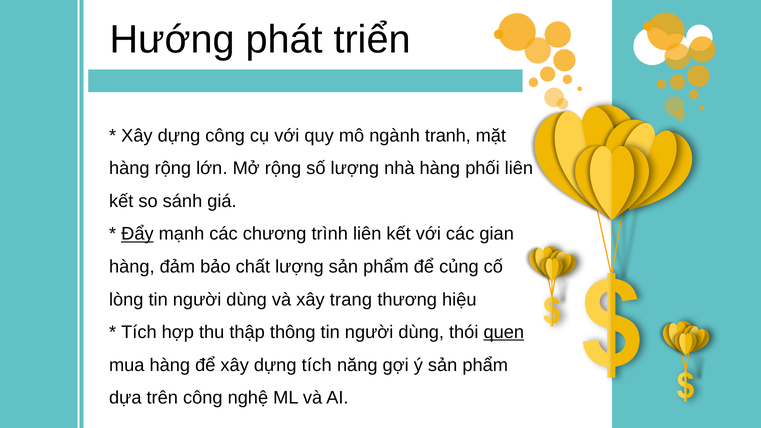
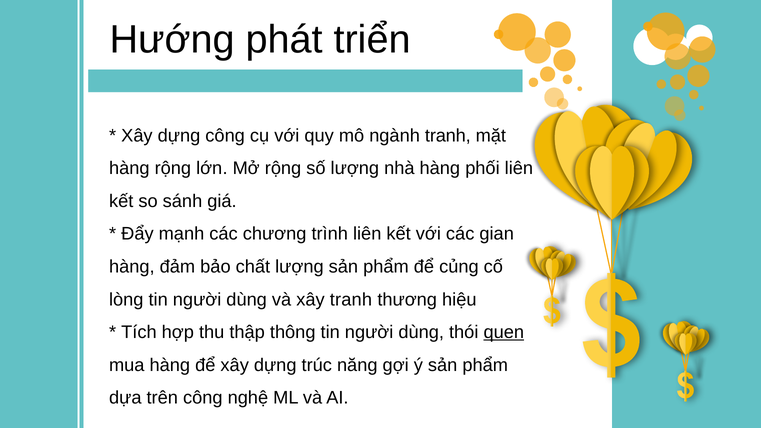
Đẩy underline: present -> none (137, 234)
xây trang: trang -> tranh (351, 300)
dựng tích: tích -> trúc (317, 365)
